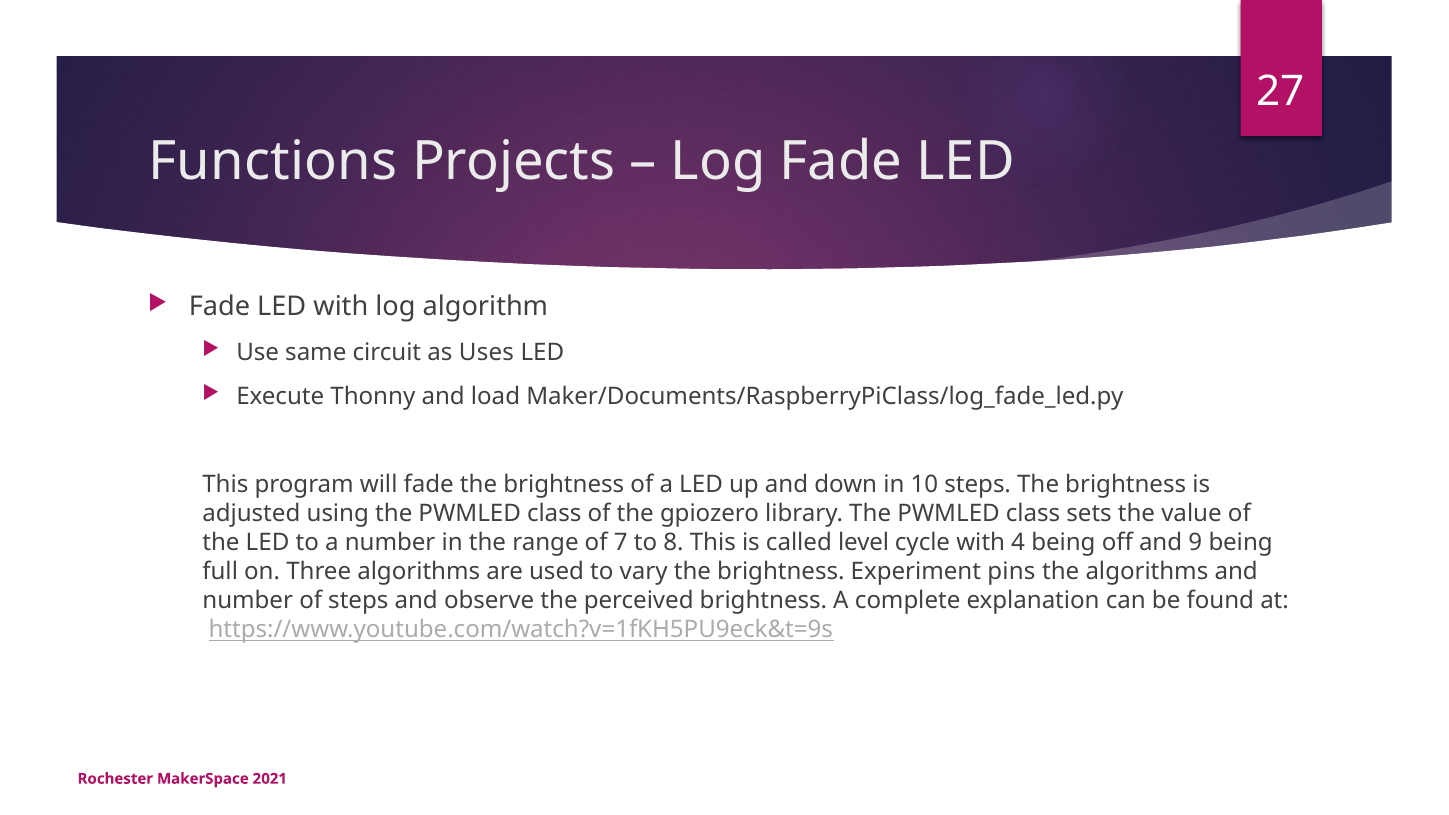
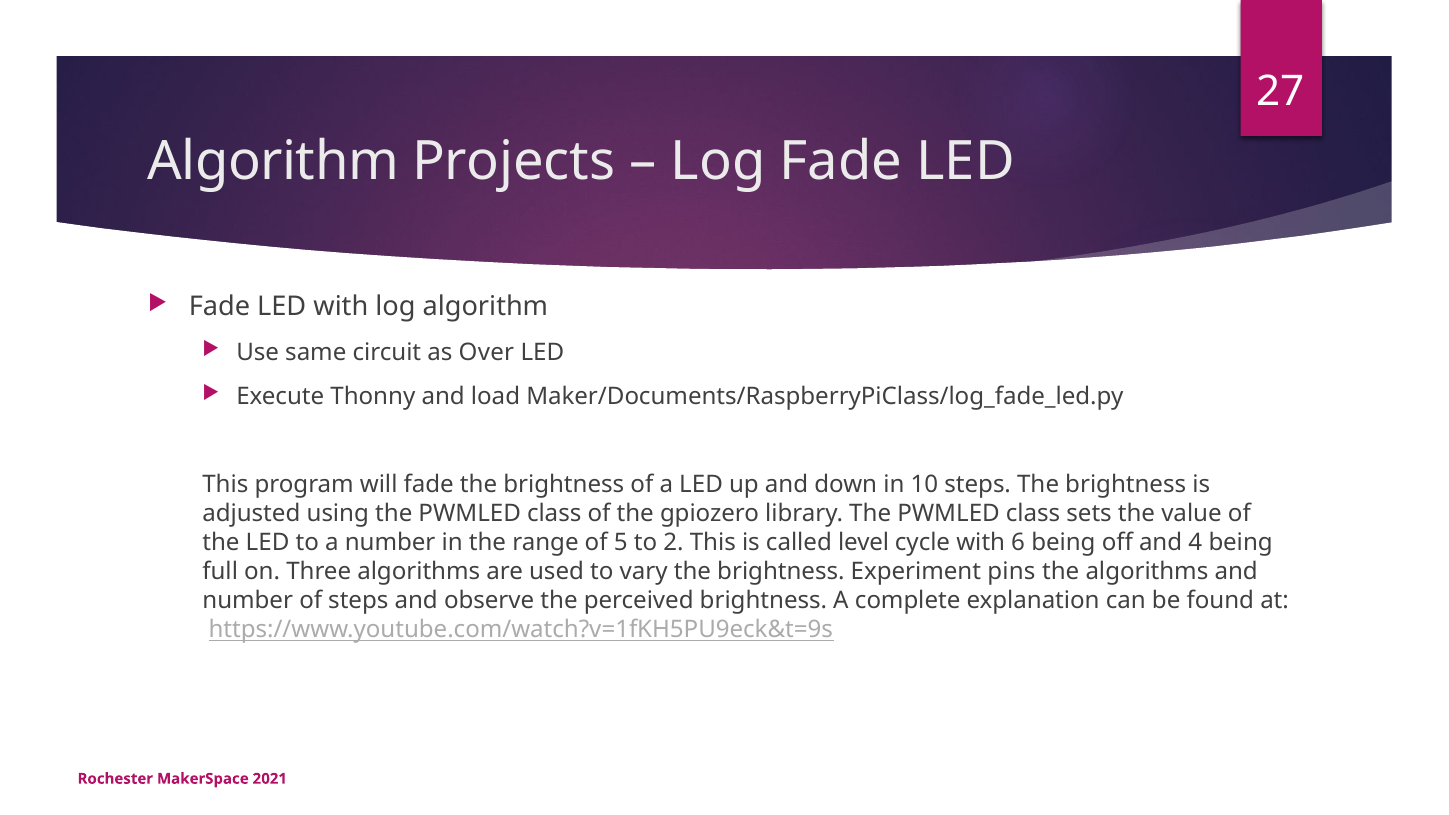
Functions: Functions -> Algorithm (273, 162)
Uses: Uses -> Over (486, 353)
7: 7 -> 5 (621, 543)
8: 8 -> 2 (674, 543)
4: 4 -> 6 (1018, 543)
9: 9 -> 4 (1195, 543)
